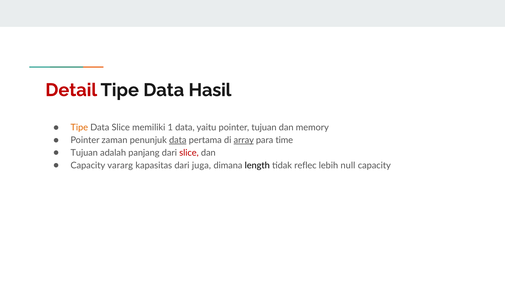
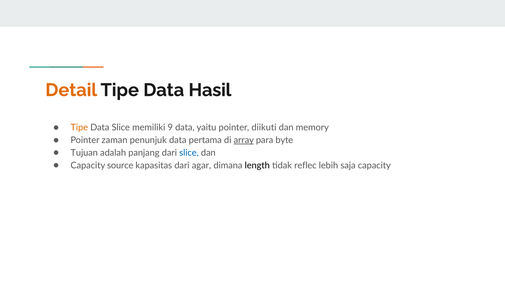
Detail colour: red -> orange (71, 90)
1: 1 -> 9 (170, 128)
pointer tujuan: tujuan -> diikuti (264, 128)
data underline: present -> none (178, 140)
time: time -> byte (284, 140)
slice colour: red -> blue (189, 153)
vararg: vararg -> source (120, 165)
juga: juga -> agar (201, 165)
null: null -> saja (348, 165)
